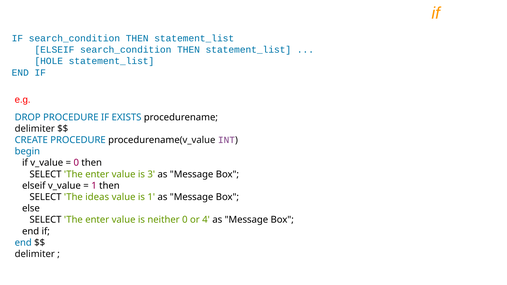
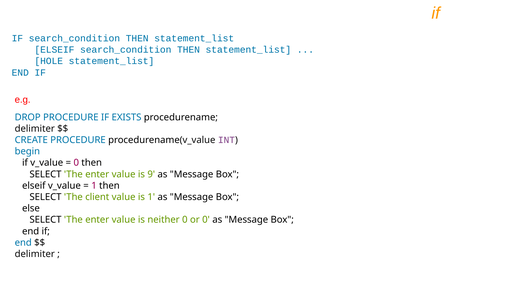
3: 3 -> 9 (151, 174)
ideas: ideas -> client (97, 197)
or 4: 4 -> 0 (206, 220)
